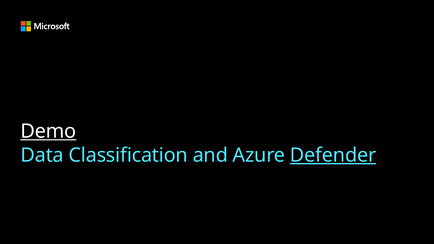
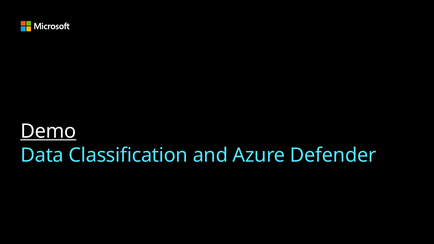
Defender underline: present -> none (333, 155)
